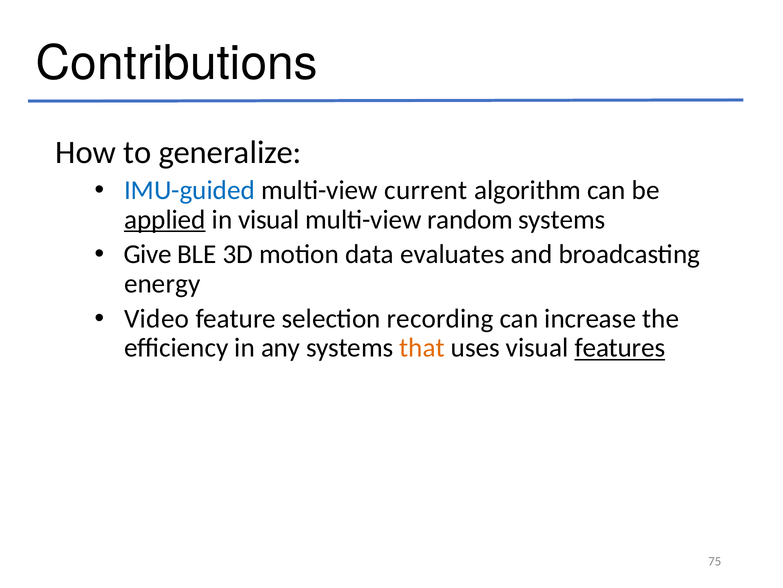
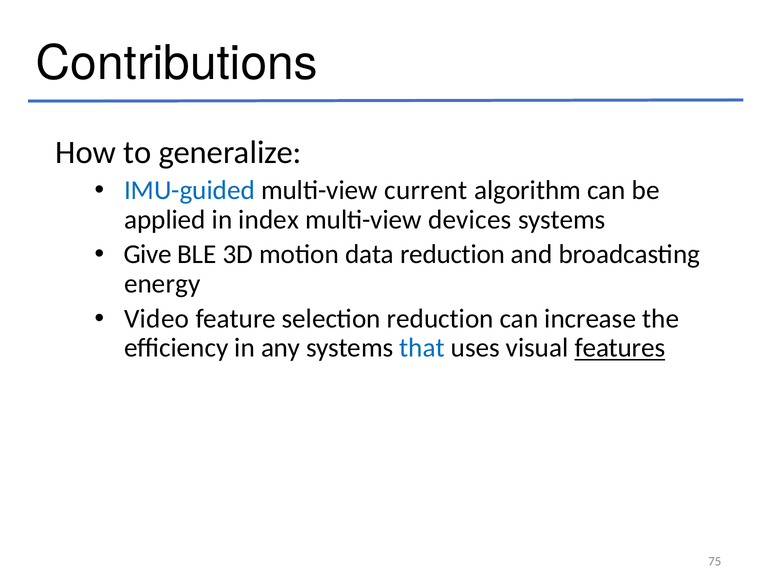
applied underline: present -> none (165, 219)
in visual: visual -> index (269, 219)
random: random -> devices (470, 219)
data evaluates: evaluates -> reduction (453, 254)
selection recording: recording -> reduction (440, 318)
that colour: orange -> blue (422, 348)
